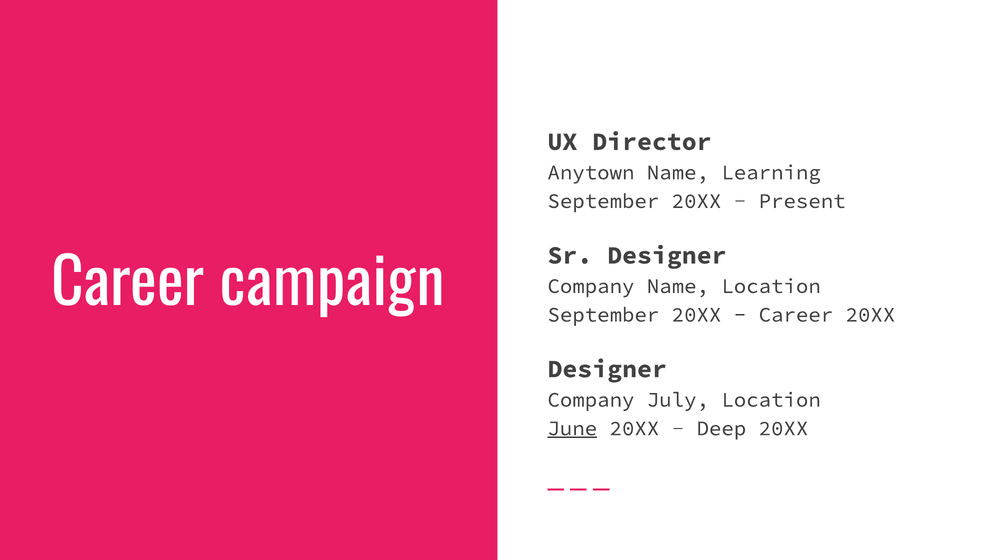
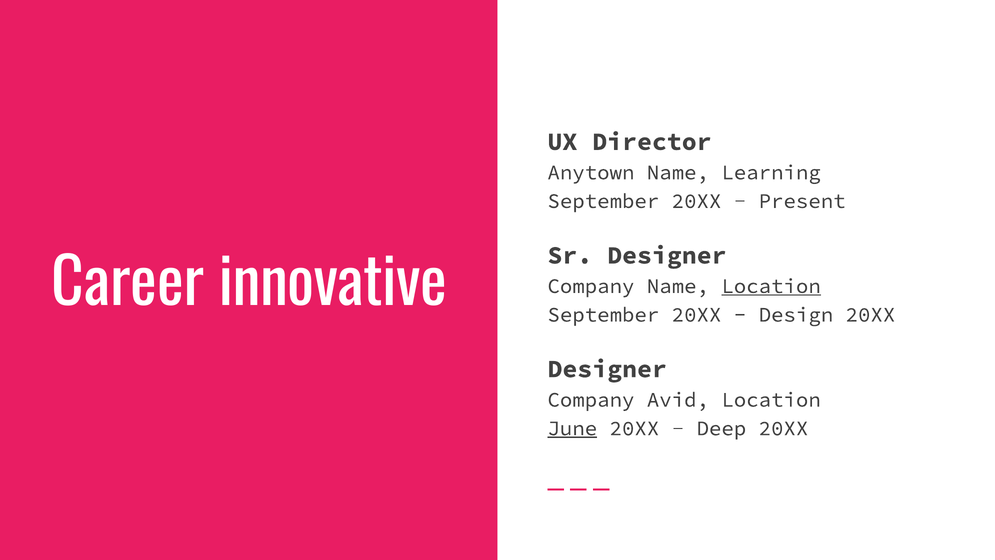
campaign: campaign -> innovative (333, 284)
Location underline: none -> present (771, 286)
Career: Career -> Design (796, 315)
July: July -> Avid (678, 400)
